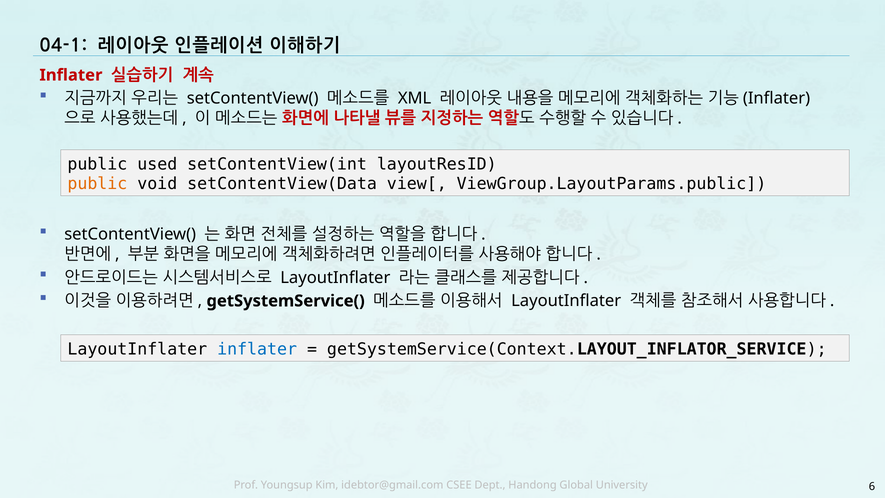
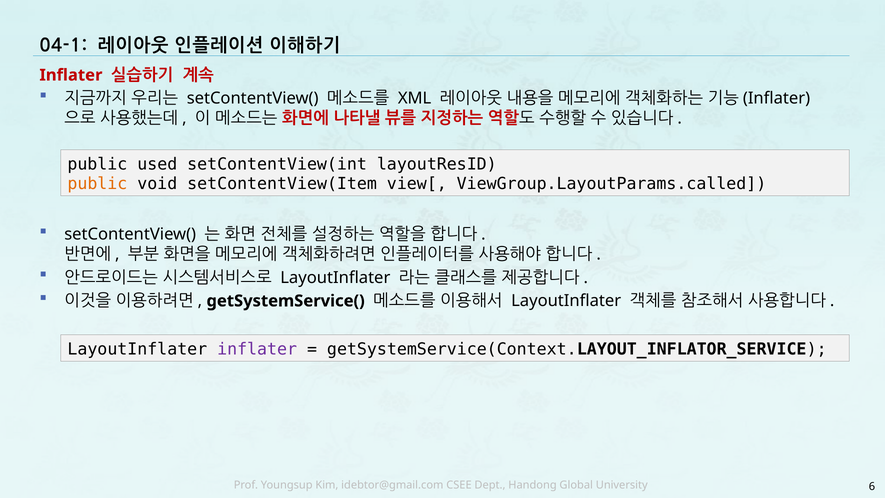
setContentView(Data: setContentView(Data -> setContentView(Item (282, 184)
ViewGroup.LayoutParams.public: ViewGroup.LayoutParams.public -> ViewGroup.LayoutParams.called (612, 184)
inflater colour: blue -> purple (257, 349)
